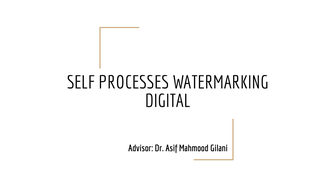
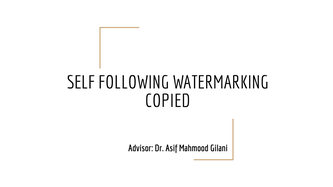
PROCESSES: PROCESSES -> FOLLOWING (134, 83)
DIGITAL: DIGITAL -> COPIED (168, 101)
